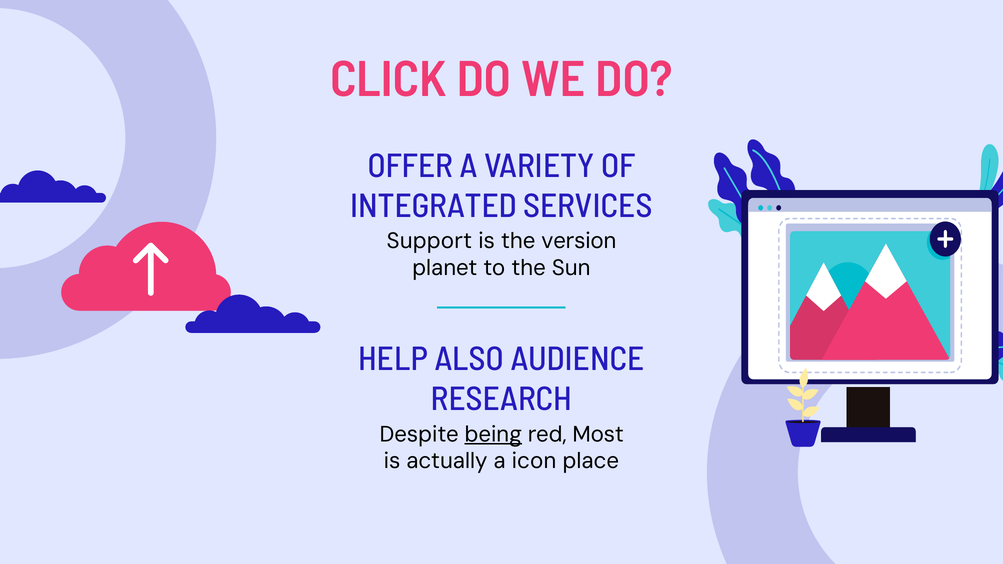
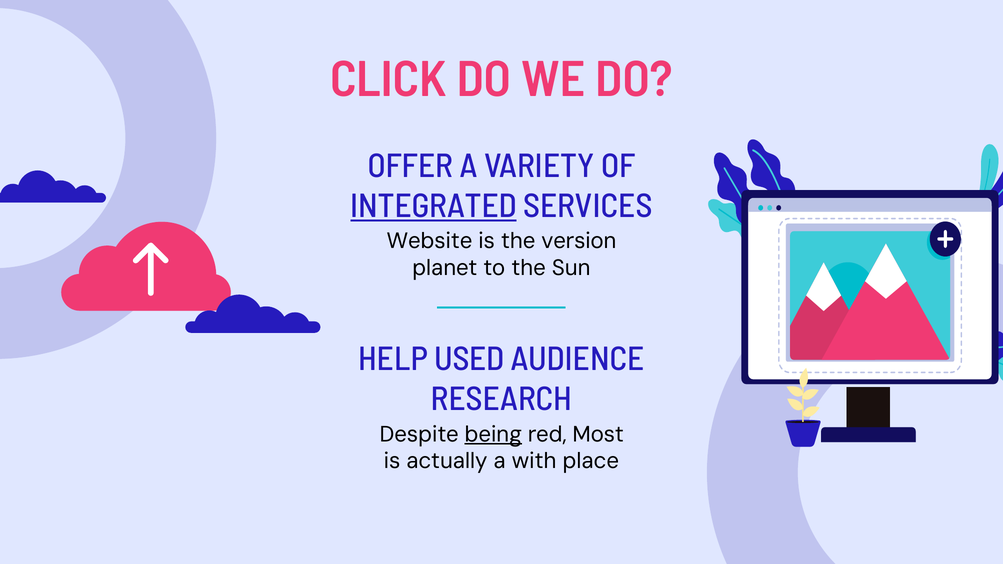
INTEGRATED underline: none -> present (434, 206)
Support: Support -> Website (429, 241)
ALSO: ALSO -> USED (469, 359)
icon: icon -> with (534, 461)
